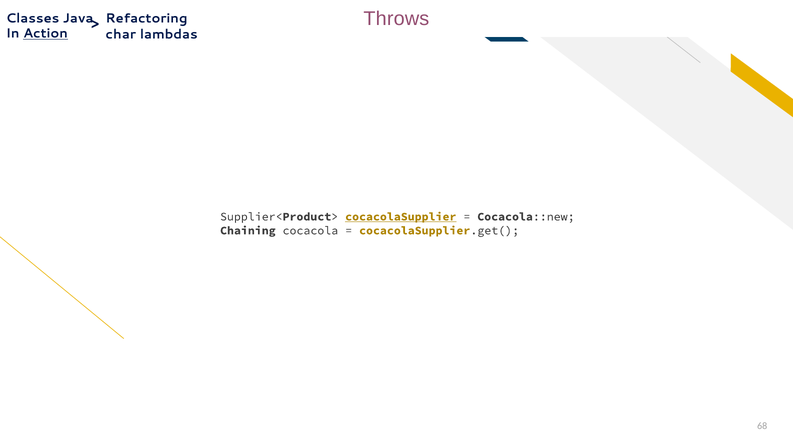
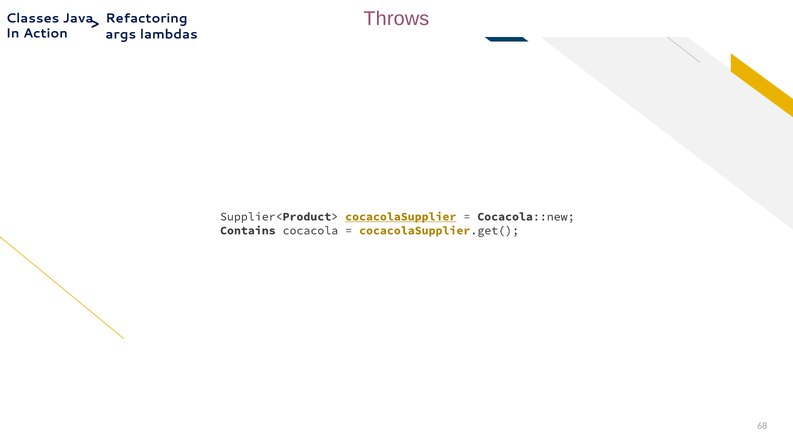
Action underline: present -> none (46, 34)
char: char -> args (121, 34)
Chaining: Chaining -> Contains (248, 231)
